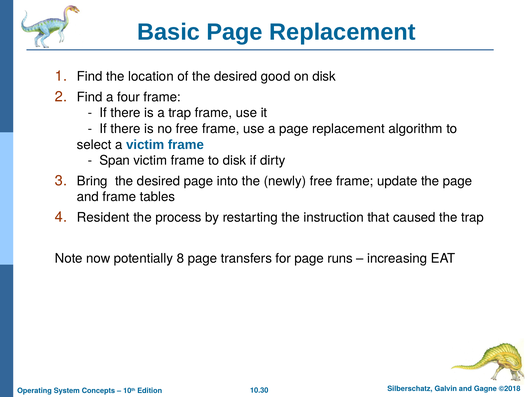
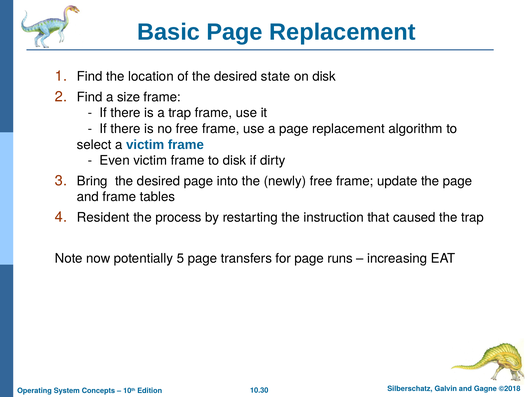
good: good -> state (276, 76)
four: four -> size (129, 97)
Span: Span -> Even (115, 160)
8: 8 -> 5 (180, 258)
